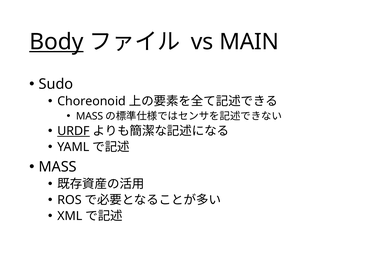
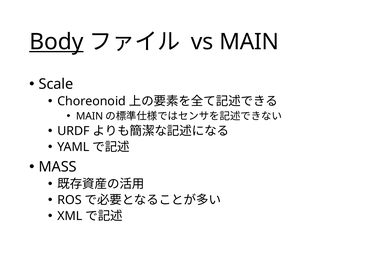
Sudo: Sudo -> Scale (56, 84)
MASS: MASS -> MAIN (90, 116)
URDF underline: present -> none (74, 131)
